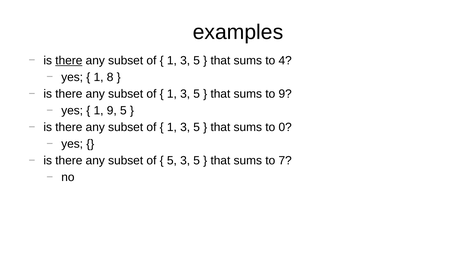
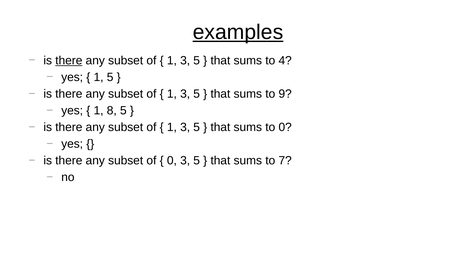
examples underline: none -> present (238, 32)
1 8: 8 -> 5 (110, 77)
1 9: 9 -> 8 (112, 110)
5: 5 -> 0 (172, 160)
